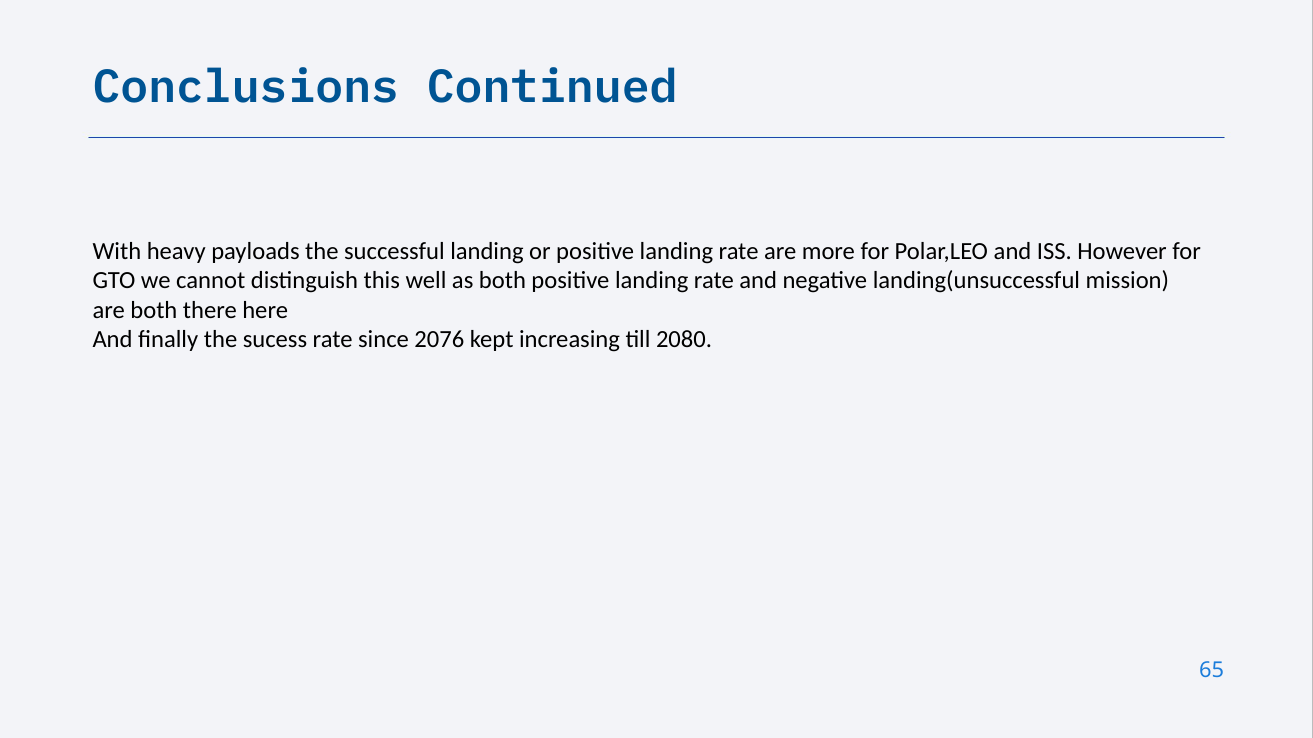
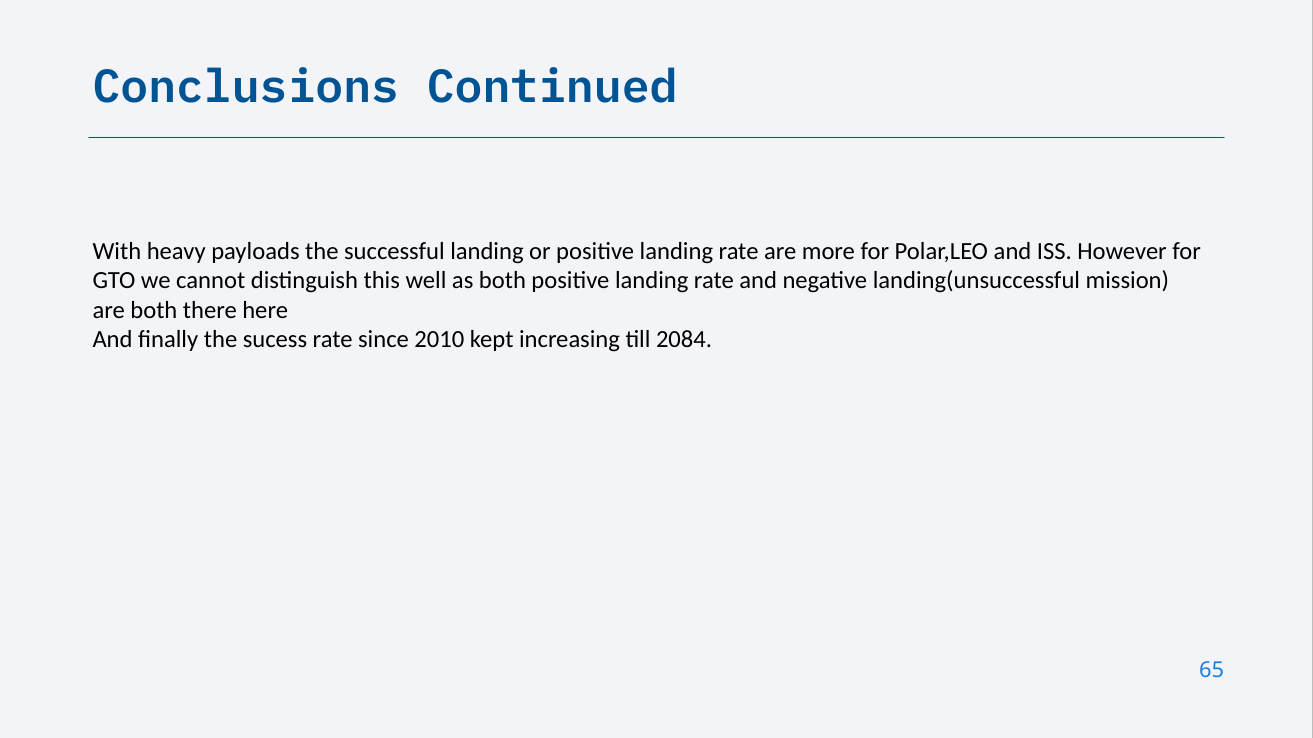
2076: 2076 -> 2010 (439, 340)
2080: 2080 -> 2084 (684, 340)
